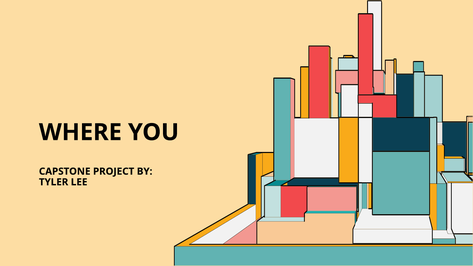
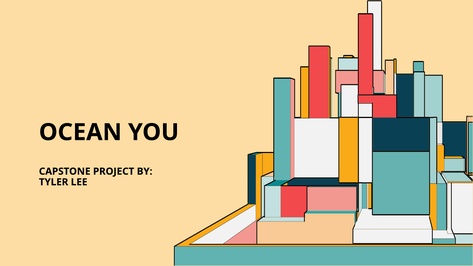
WHERE: WHERE -> OCEAN (80, 132)
